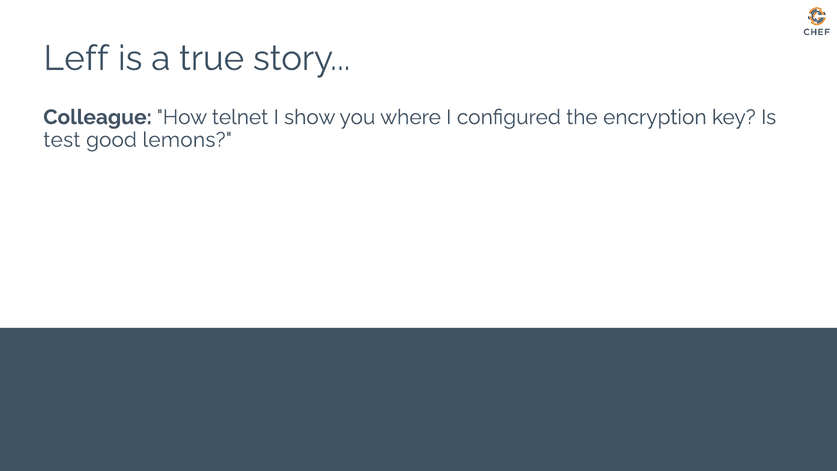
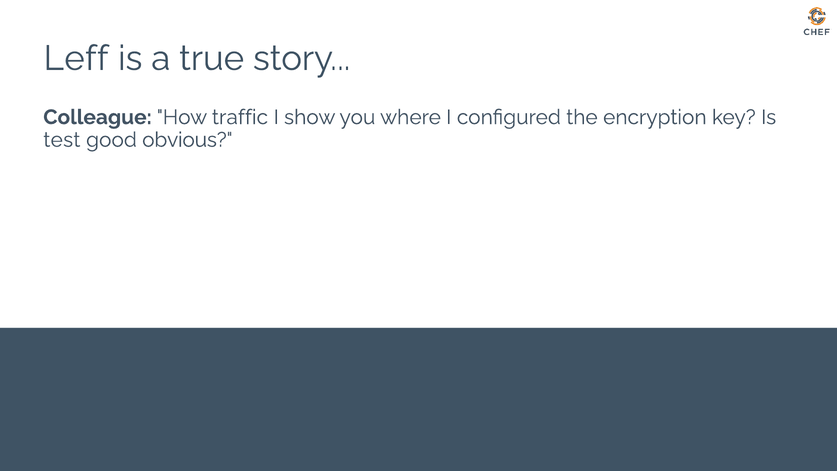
telnet: telnet -> traffic (240, 117)
lemons: lemons -> obvious (187, 140)
